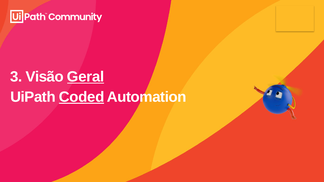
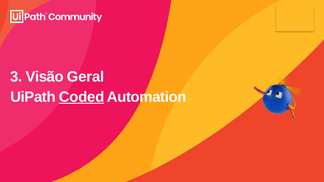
Geral underline: present -> none (86, 77)
